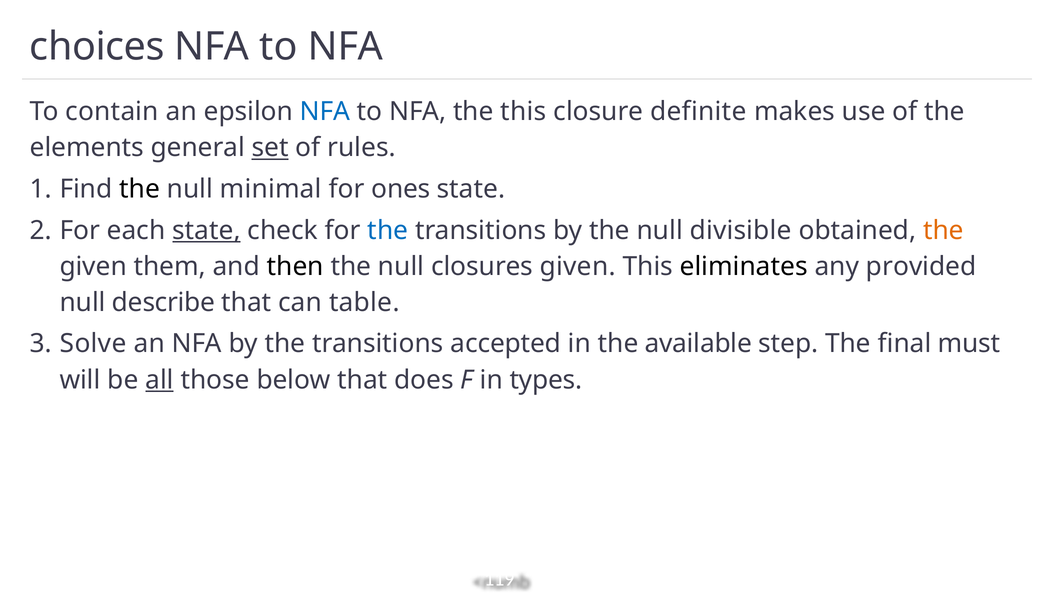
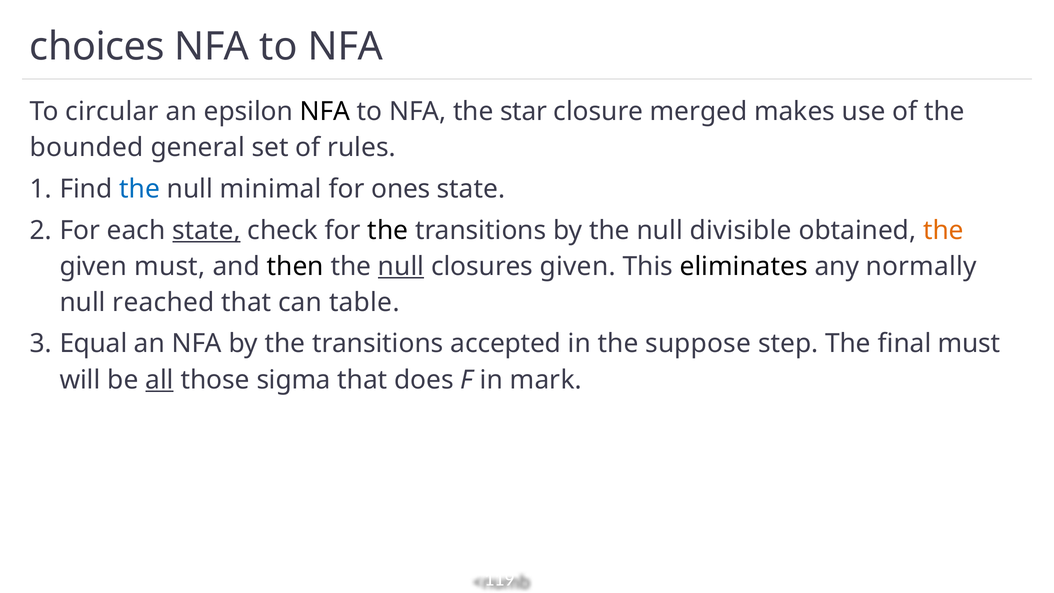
contain: contain -> circular (112, 112)
NFA colour: blue -> black (325, 112)
the this: this -> star (524, 112)
definite: definite -> merged (699, 112)
elements: elements -> bounded (87, 148)
set underline: present -> none (270, 148)
the colour: black -> blue (140, 189)
the colour: blue -> black (388, 230)
given them: them -> must (170, 266)
null underline: none -> present (401, 266)
provided: provided -> normally (921, 266)
describe: describe -> reached (163, 302)
Solve: Solve -> Equal (93, 344)
available: available -> suppose (698, 344)
below: below -> sigma (294, 380)
types: types -> mark (546, 380)
